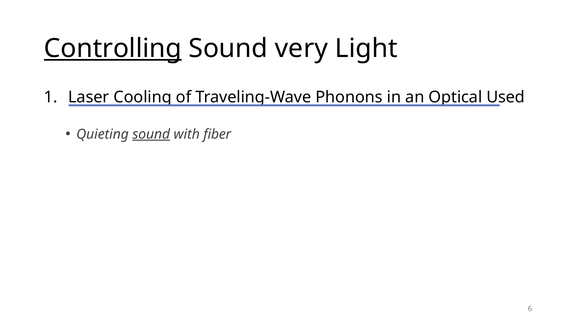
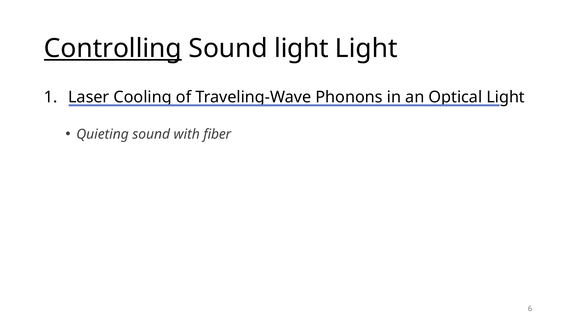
Sound very: very -> light (302, 48)
Used: Used -> Light (506, 97)
sound underline: present -> none (151, 134)
